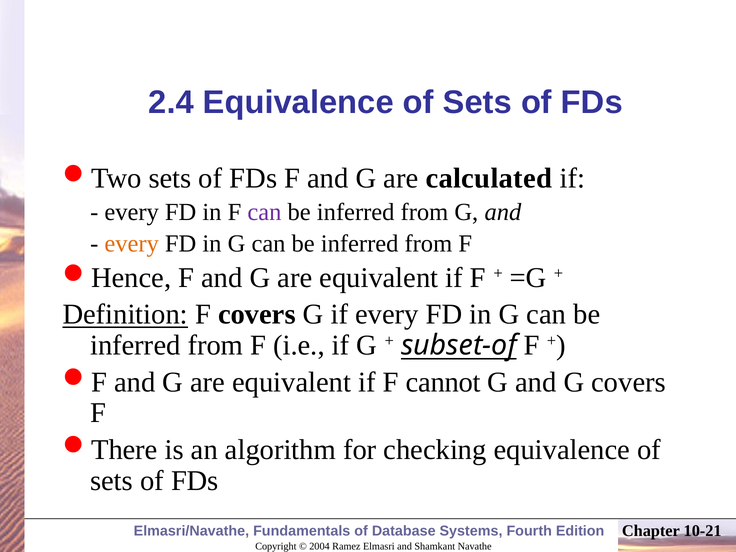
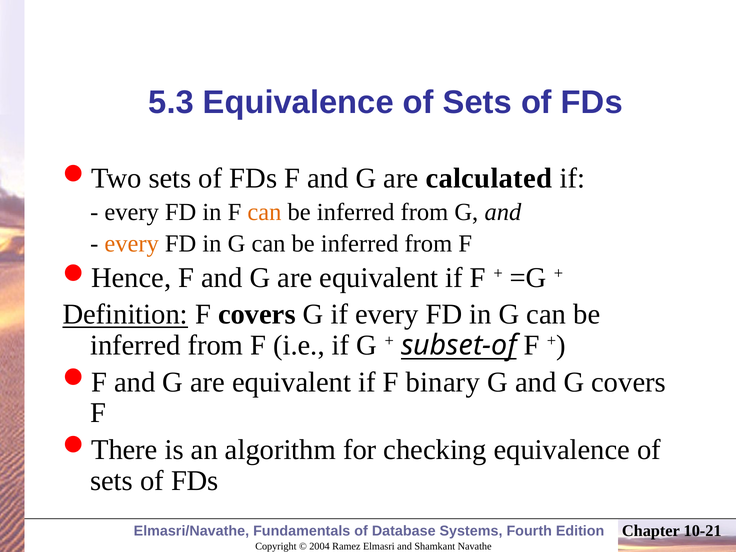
2.4: 2.4 -> 5.3 (171, 102)
can colour: purple -> orange (264, 212)
cannot: cannot -> binary (443, 382)
